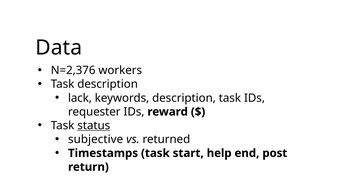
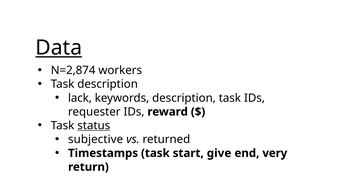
Data underline: none -> present (59, 48)
N=2,376: N=2,376 -> N=2,874 (73, 70)
help: help -> give (219, 153)
post: post -> very (275, 153)
